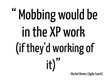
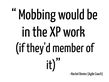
working: working -> member (68, 48)
